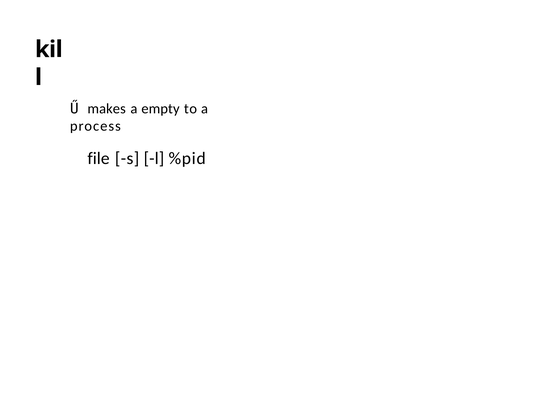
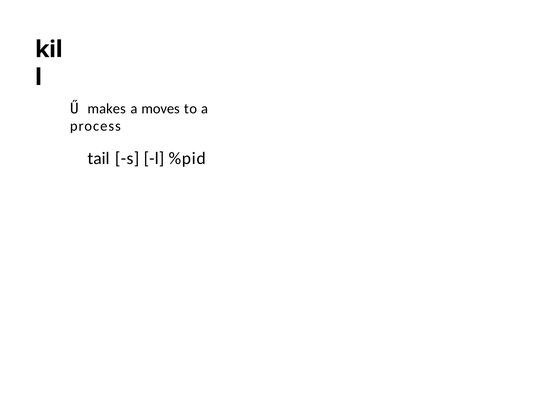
empty: empty -> moves (161, 109)
file: file -> tail (99, 158)
